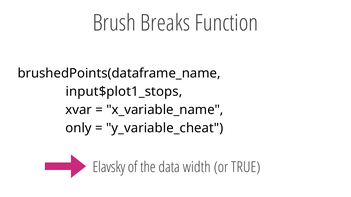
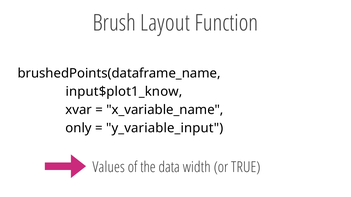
Breaks: Breaks -> Layout (165, 23)
input$plot1_stops: input$plot1_stops -> input$plot1_know (124, 92)
y_variable_cheat: y_variable_cheat -> y_variable_input (165, 128)
Elavsky: Elavsky -> Values (109, 168)
